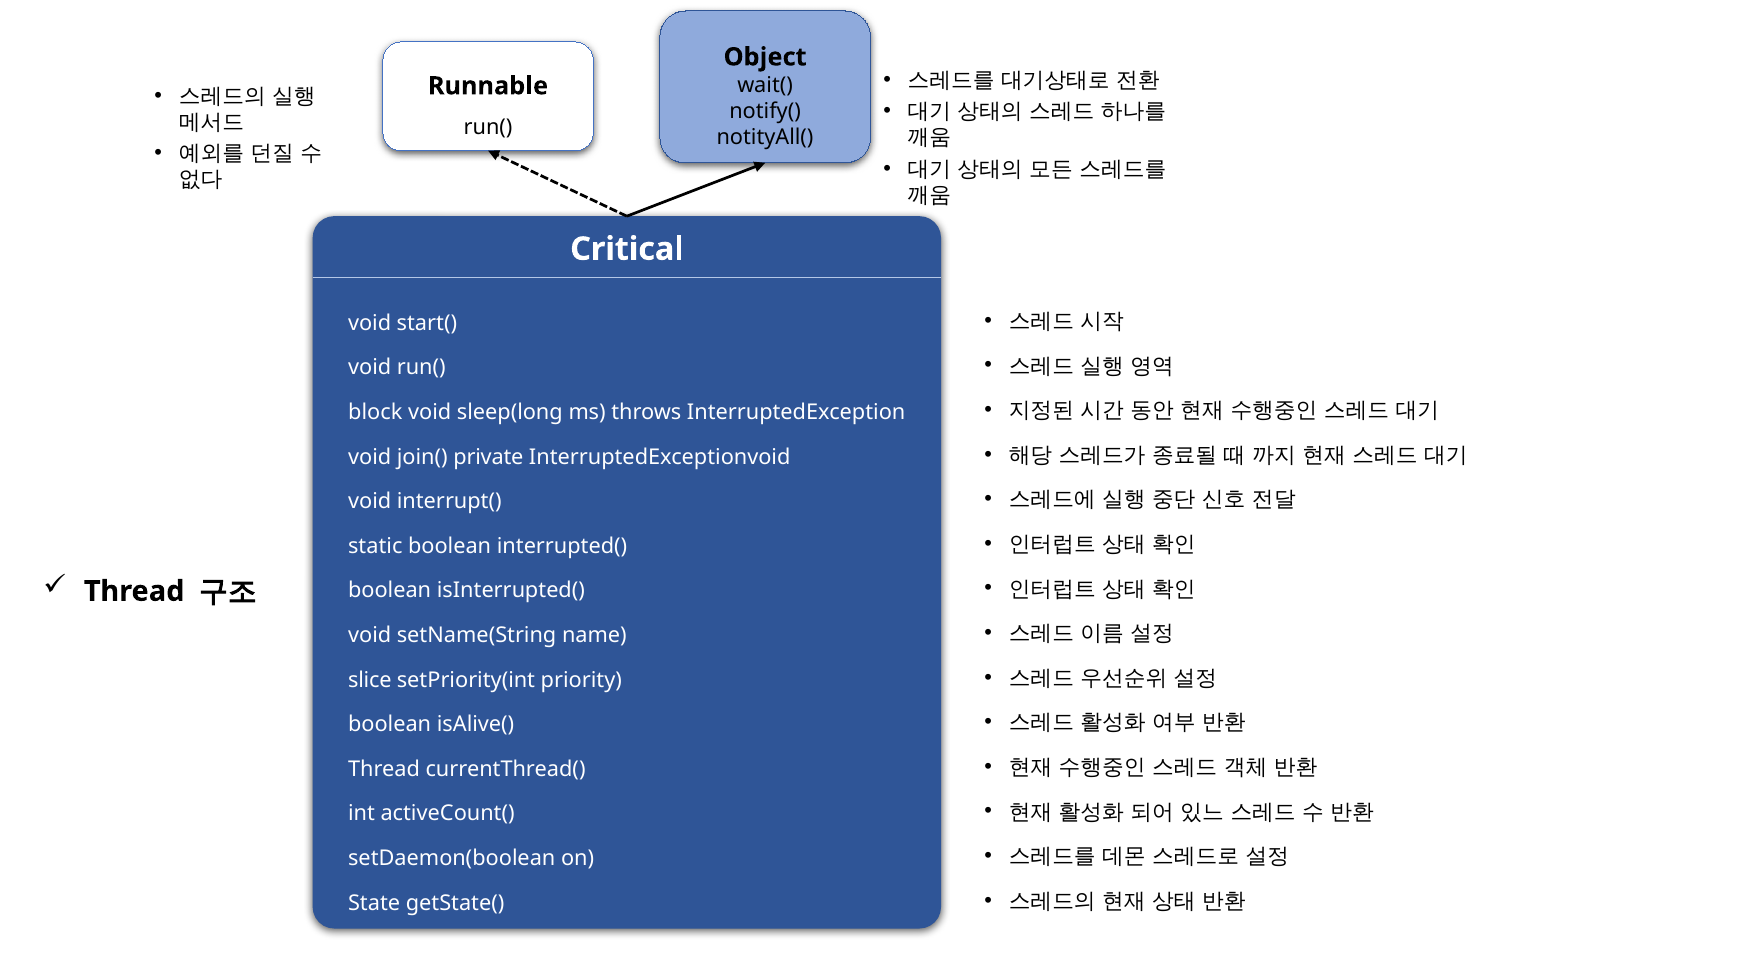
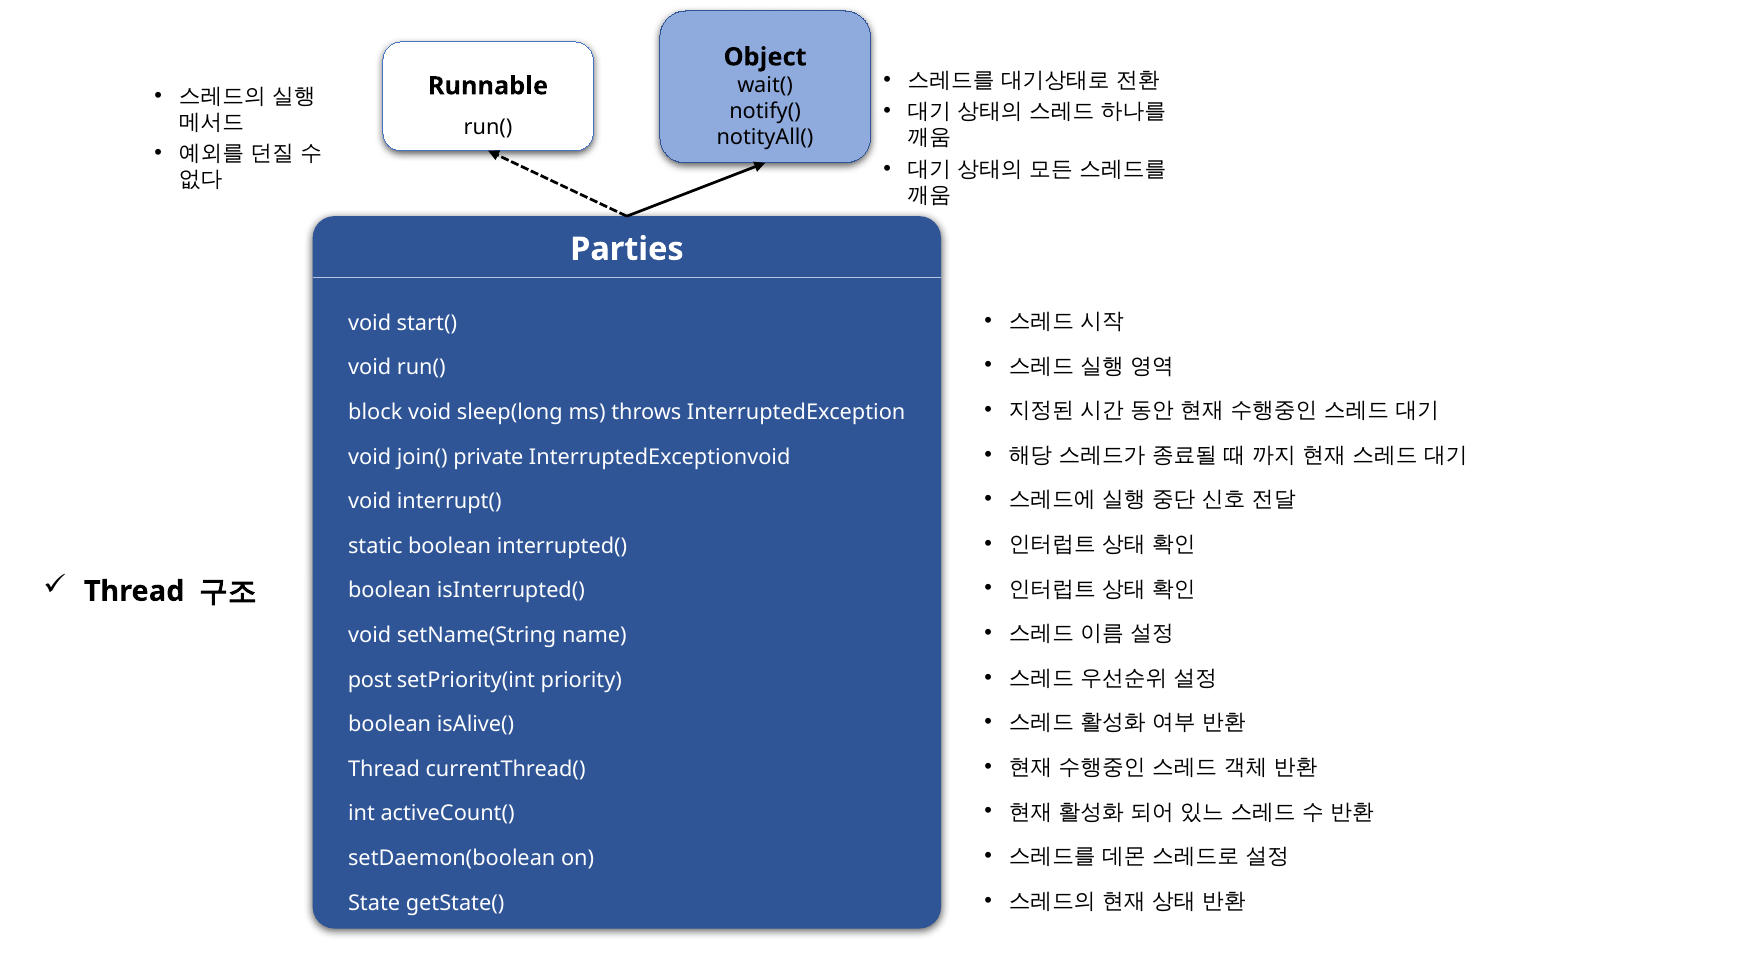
Critical: Critical -> Parties (627, 249)
slice: slice -> post (370, 680)
